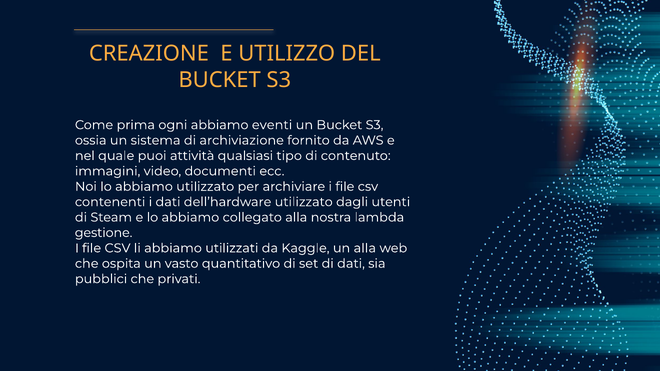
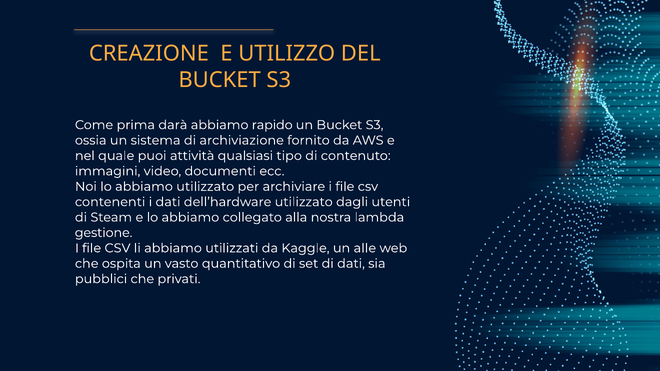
ogni: ogni -> darà (173, 125)
eventi: eventi -> rapido (272, 125)
un alla: alla -> alle (365, 248)
